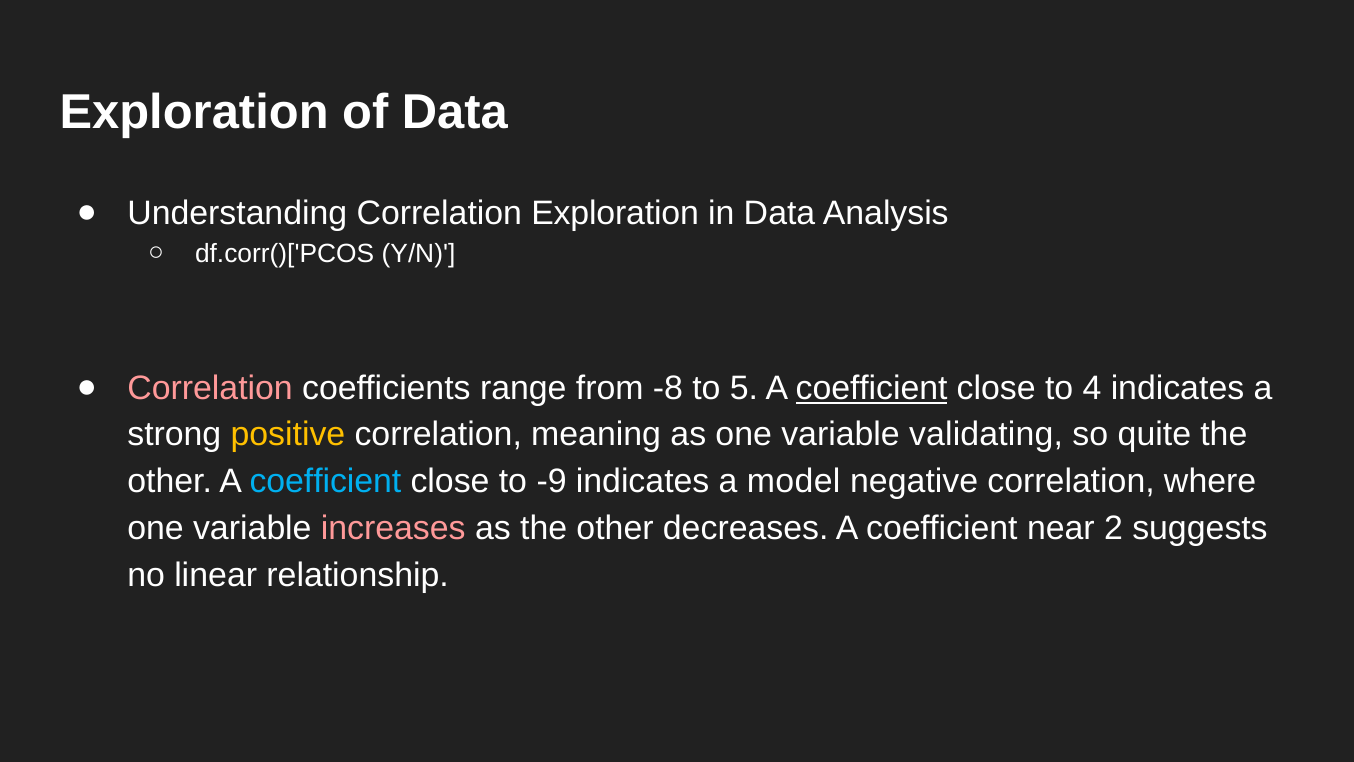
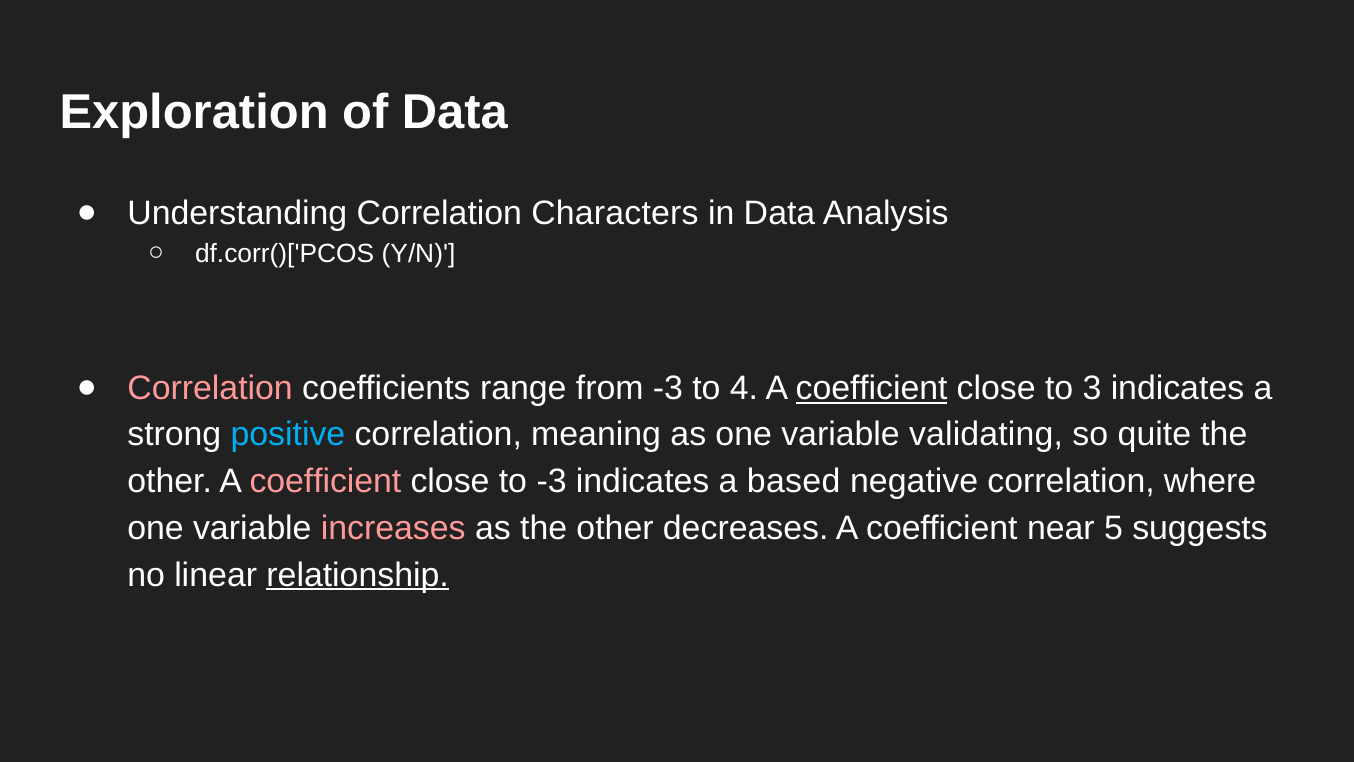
Correlation Exploration: Exploration -> Characters (615, 213)
from -8: -8 -> -3 (668, 388)
5: 5 -> 4 (744, 388)
4: 4 -> 3 (1092, 388)
positive colour: yellow -> light blue (288, 435)
coefficient colour: light blue -> pink (325, 481)
to -9: -9 -> -3 (552, 481)
model: model -> based (794, 481)
2: 2 -> 5 (1114, 528)
relationship underline: none -> present (358, 575)
